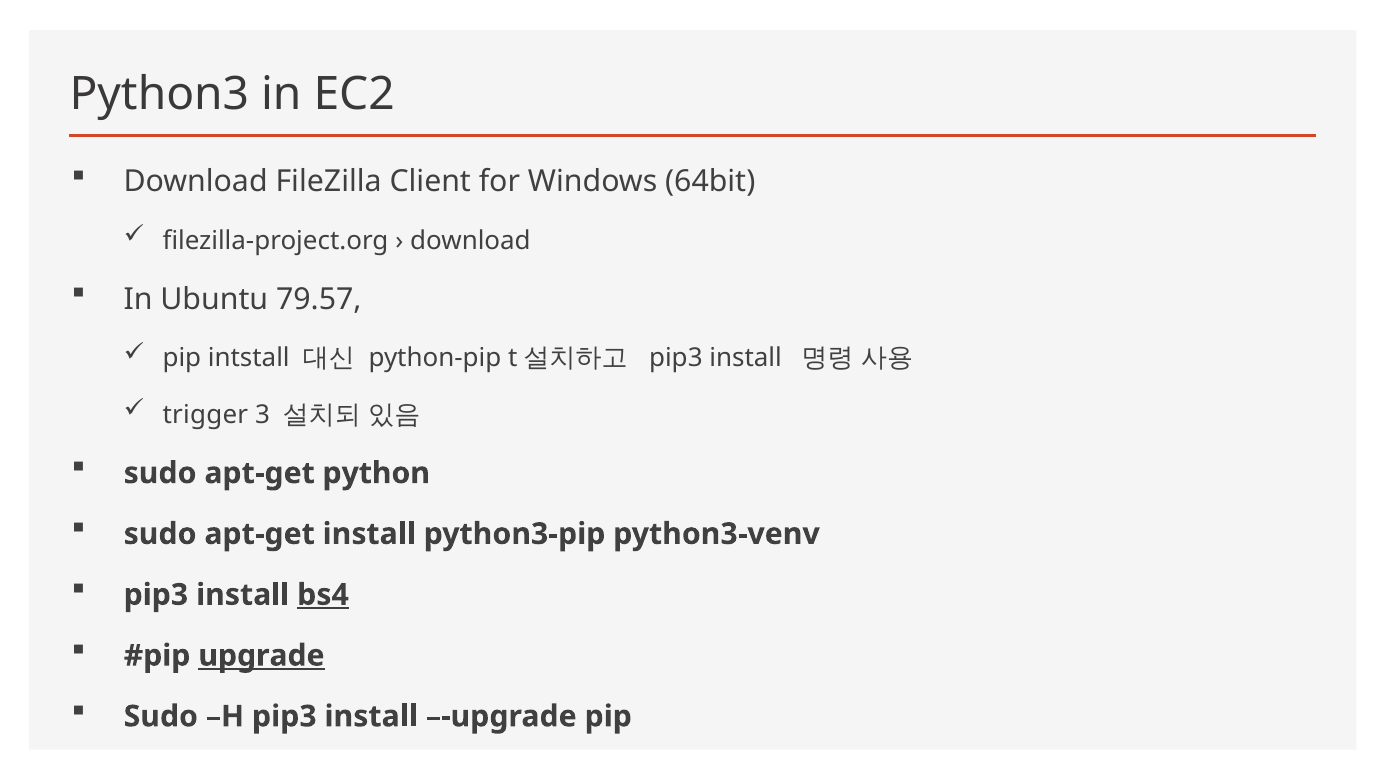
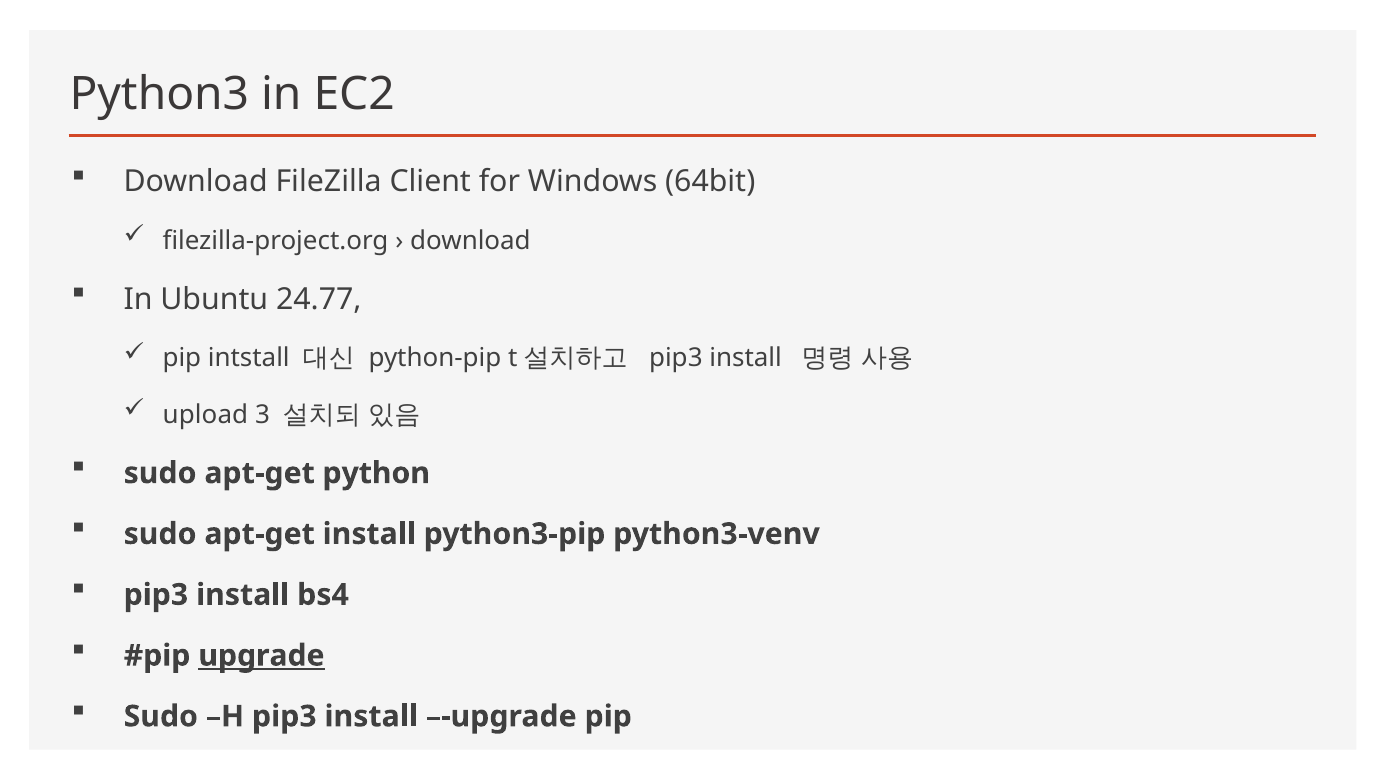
79.57: 79.57 -> 24.77 (319, 299)
trigger: trigger -> upload (205, 415)
bs4 underline: present -> none (323, 595)
